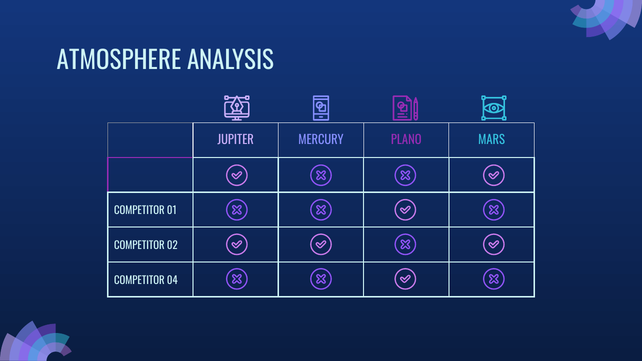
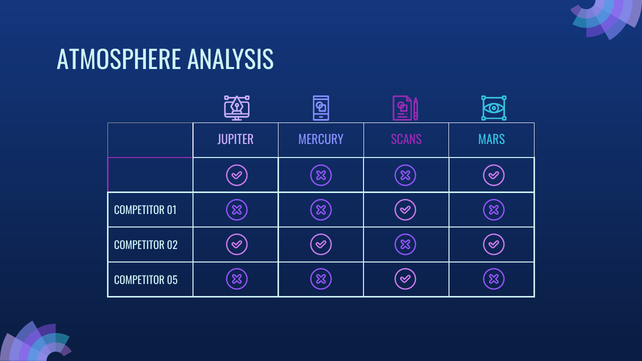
PLANO: PLANO -> SCANS (406, 140)
04: 04 -> 05 (172, 281)
